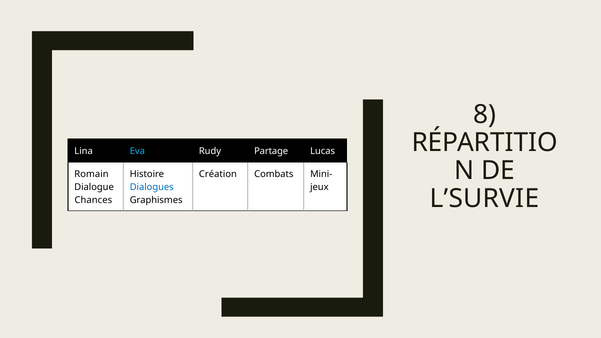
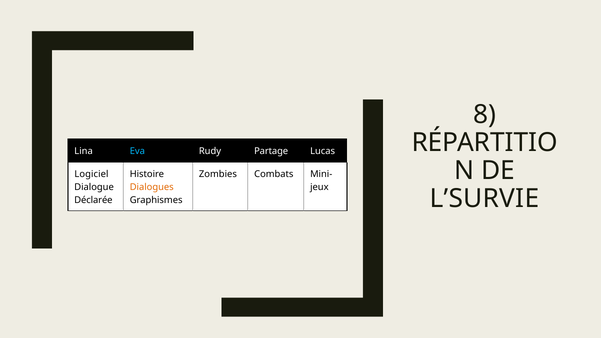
Romain: Romain -> Logiciel (91, 174)
Création: Création -> Zombies (218, 174)
Dialogues colour: blue -> orange (152, 187)
Chances: Chances -> Déclarée (93, 200)
